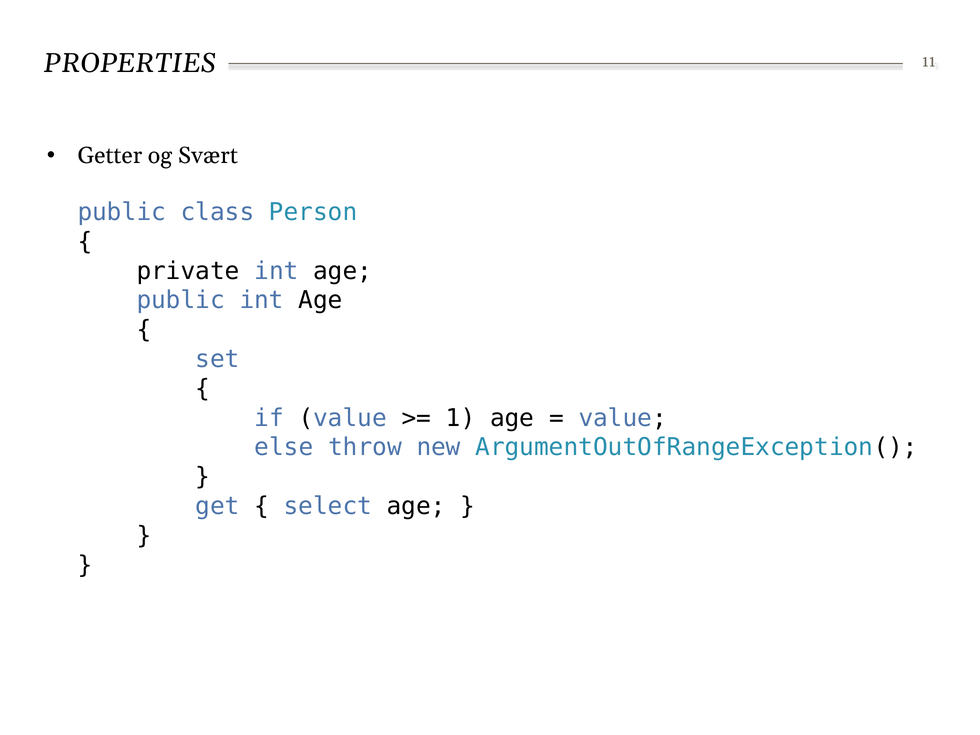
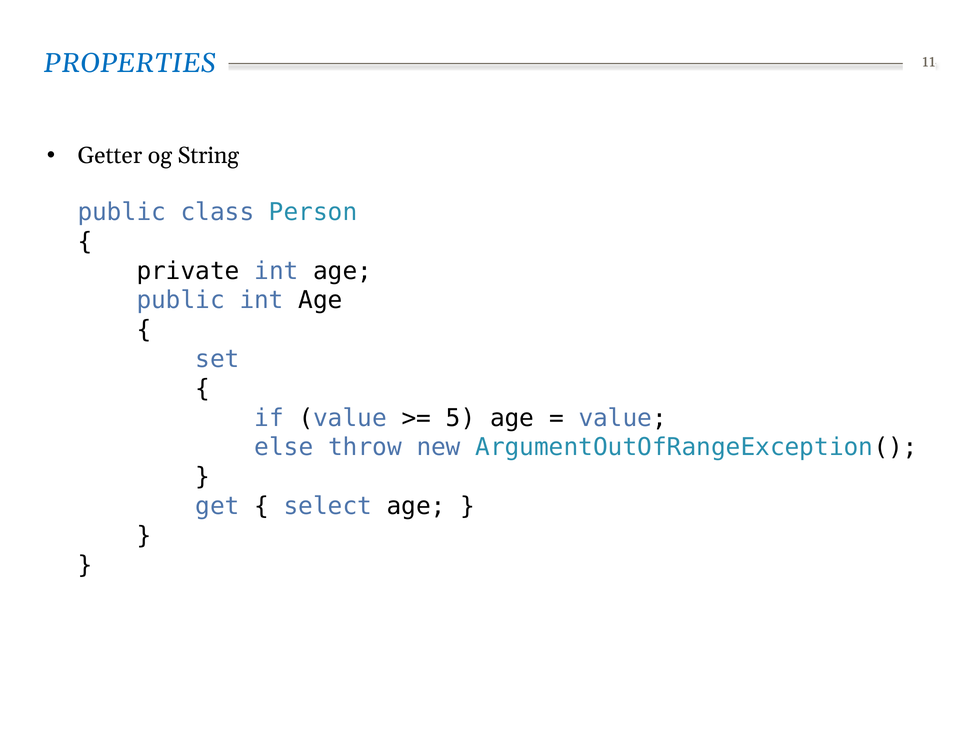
PROPERTIES colour: black -> blue (130, 63)
Svært: Svært -> String (208, 156)
1: 1 -> 5 (461, 418)
